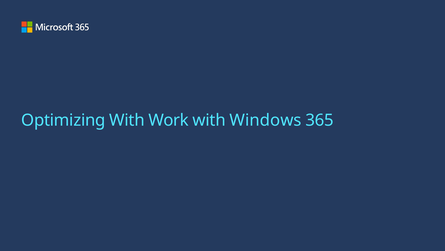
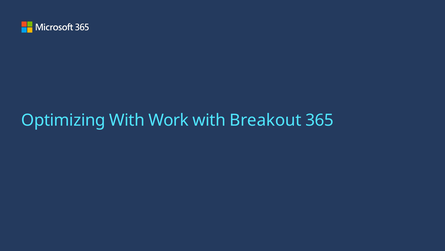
Windows: Windows -> Breakout (266, 120)
